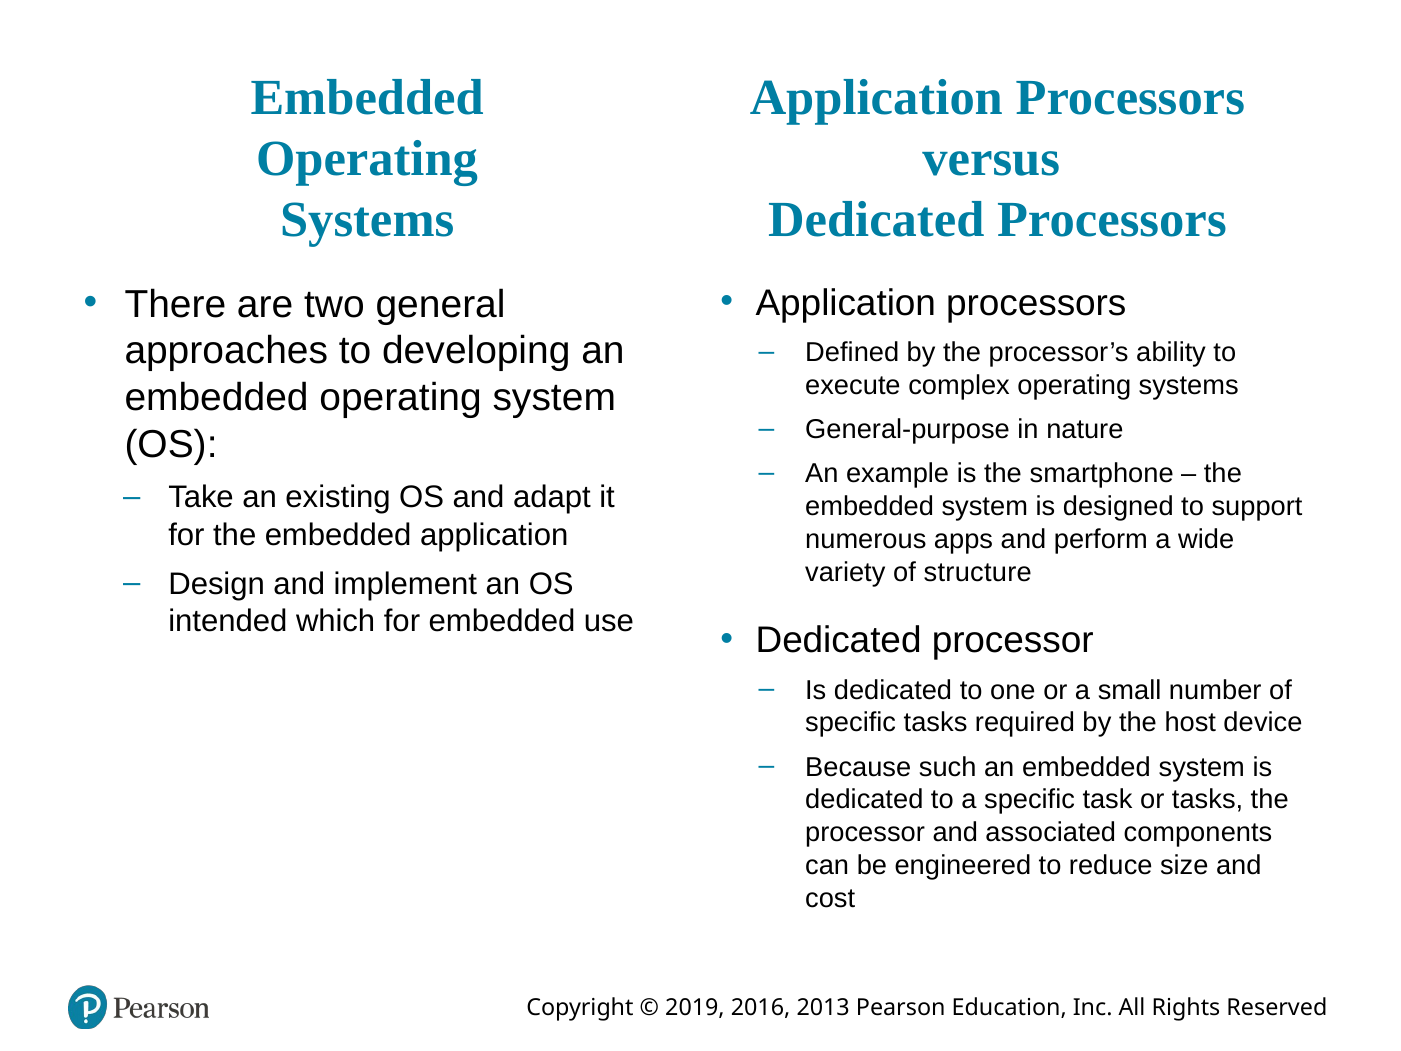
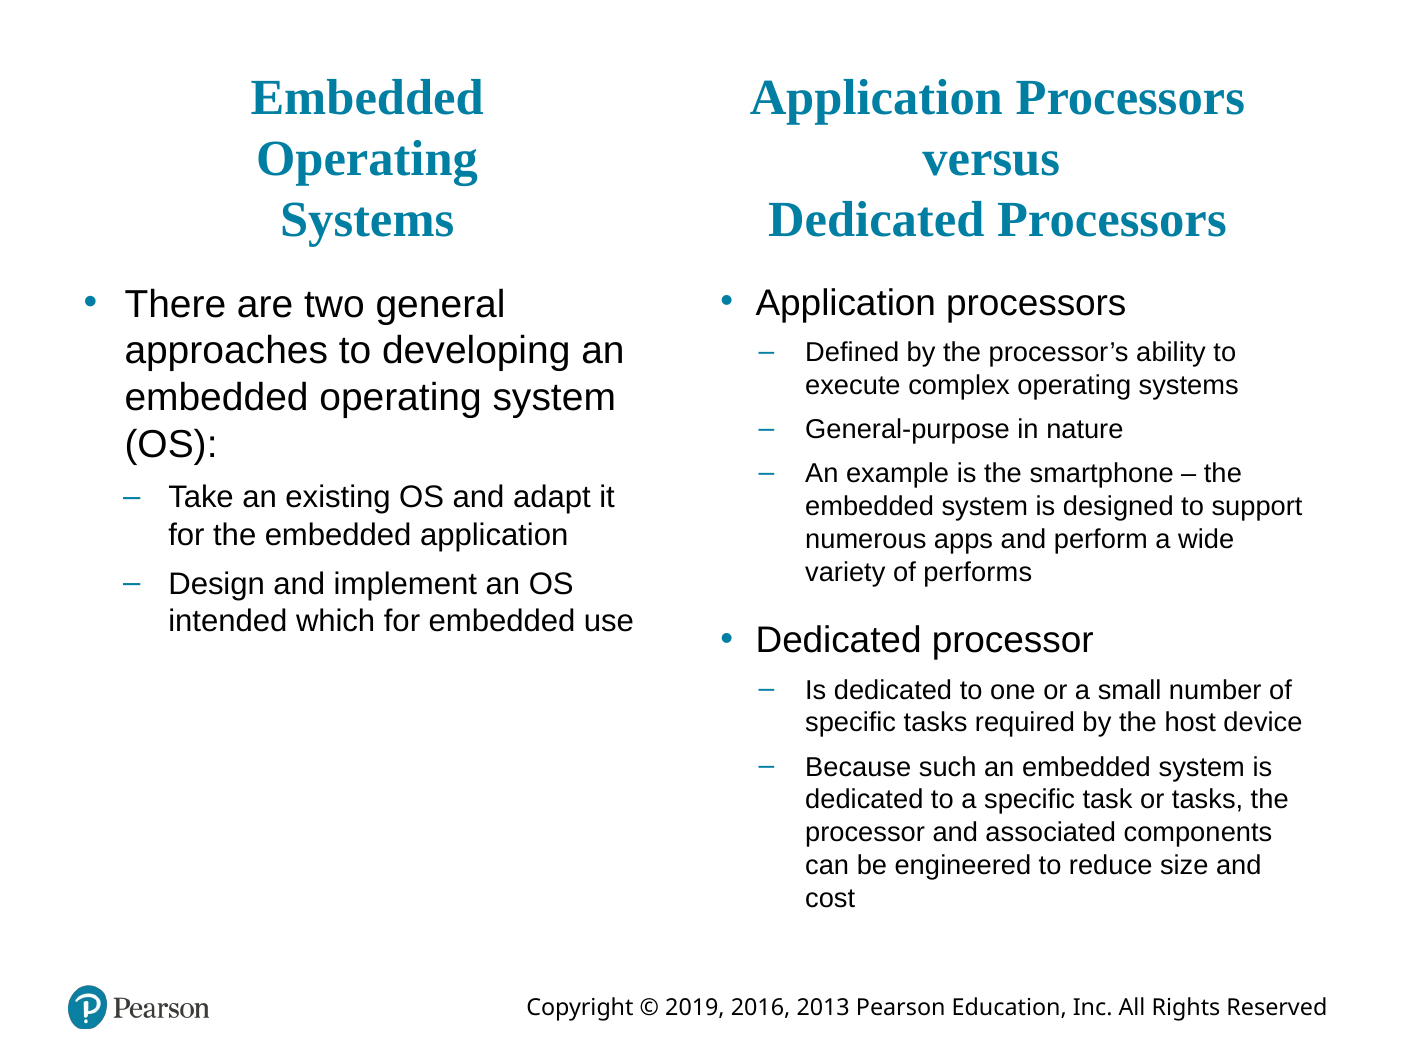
structure: structure -> performs (978, 572)
